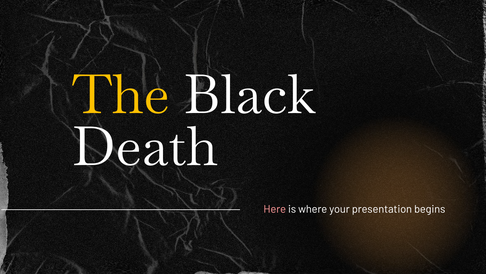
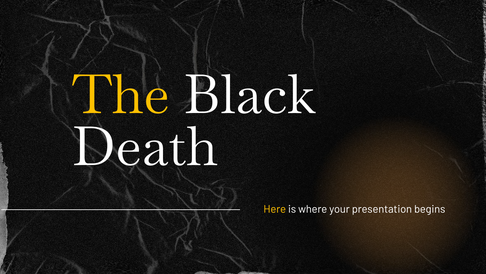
Here colour: pink -> yellow (275, 209)
